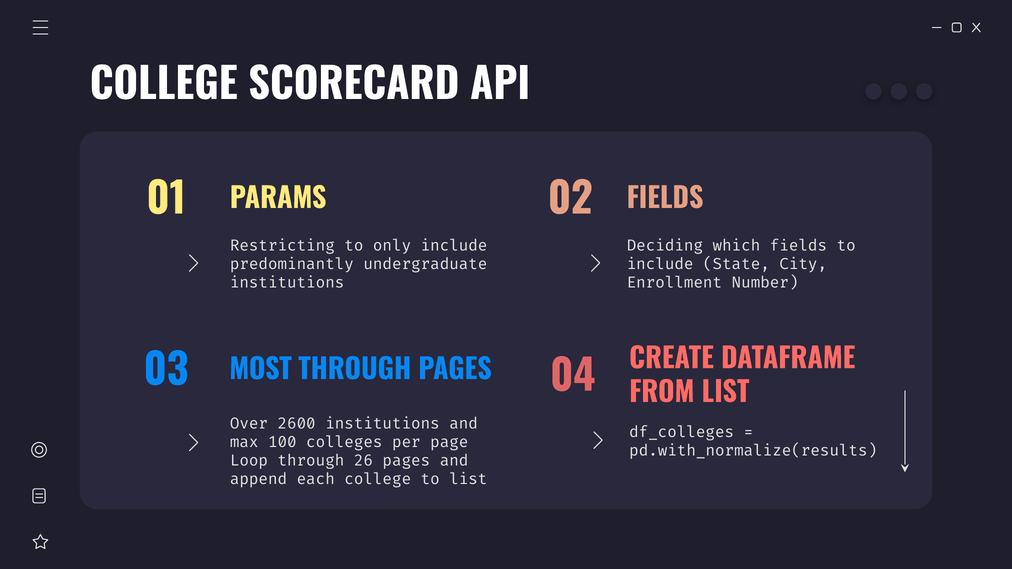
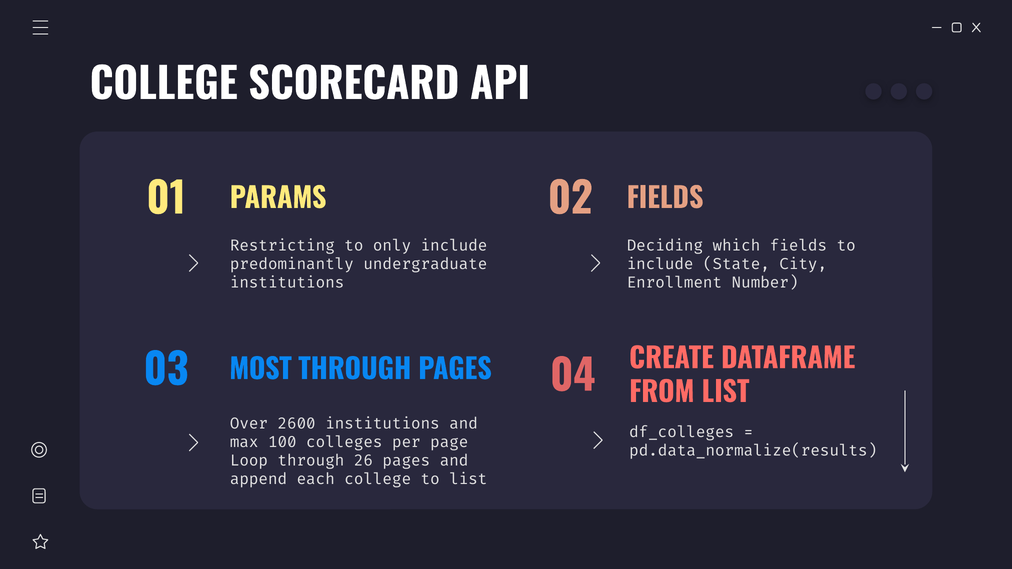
pd.with_normalize(results: pd.with_normalize(results -> pd.data_normalize(results (753, 451)
